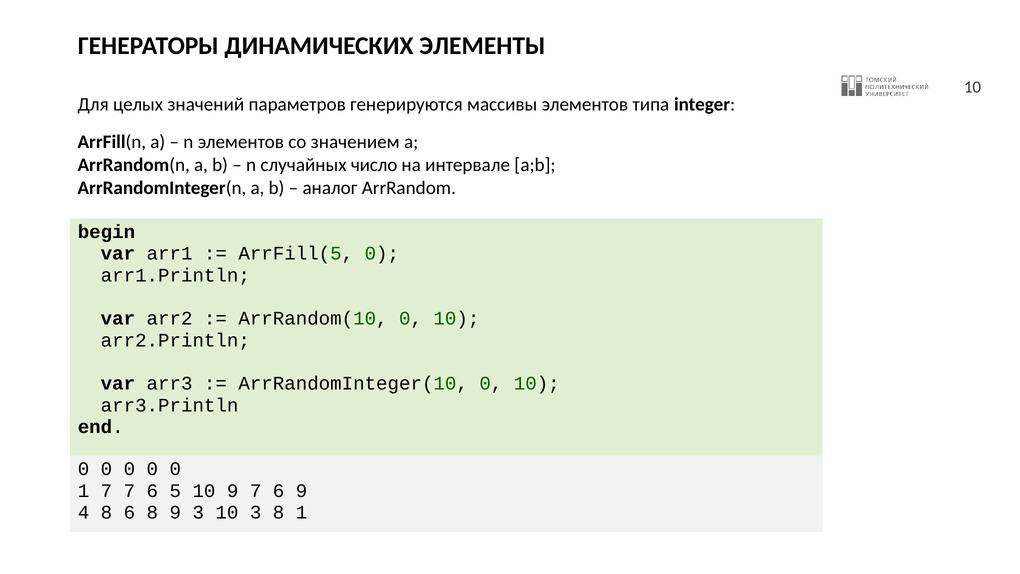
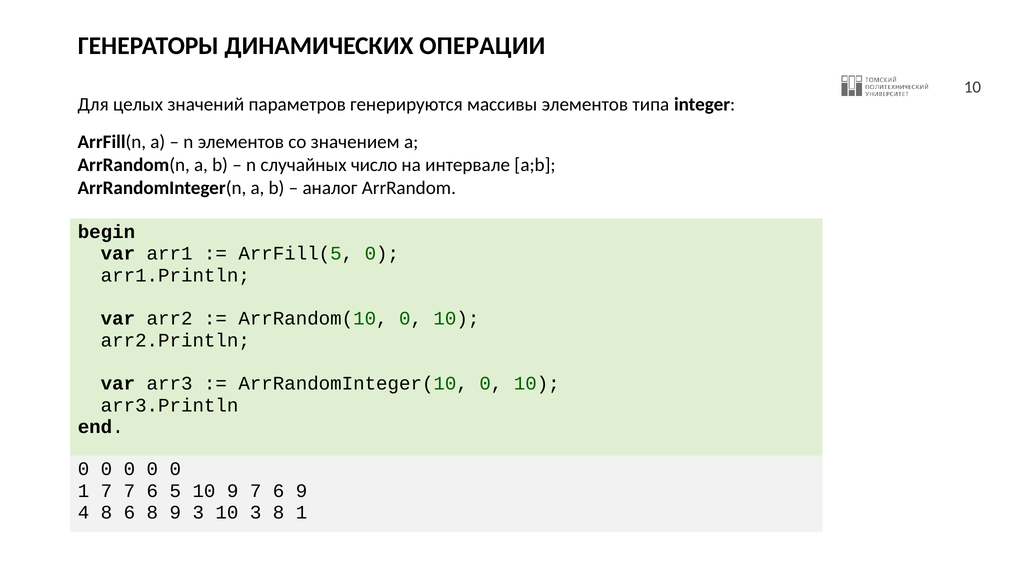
ЭЛЕМЕНТЫ: ЭЛЕМЕНТЫ -> ОПЕРАЦИИ (482, 46)
